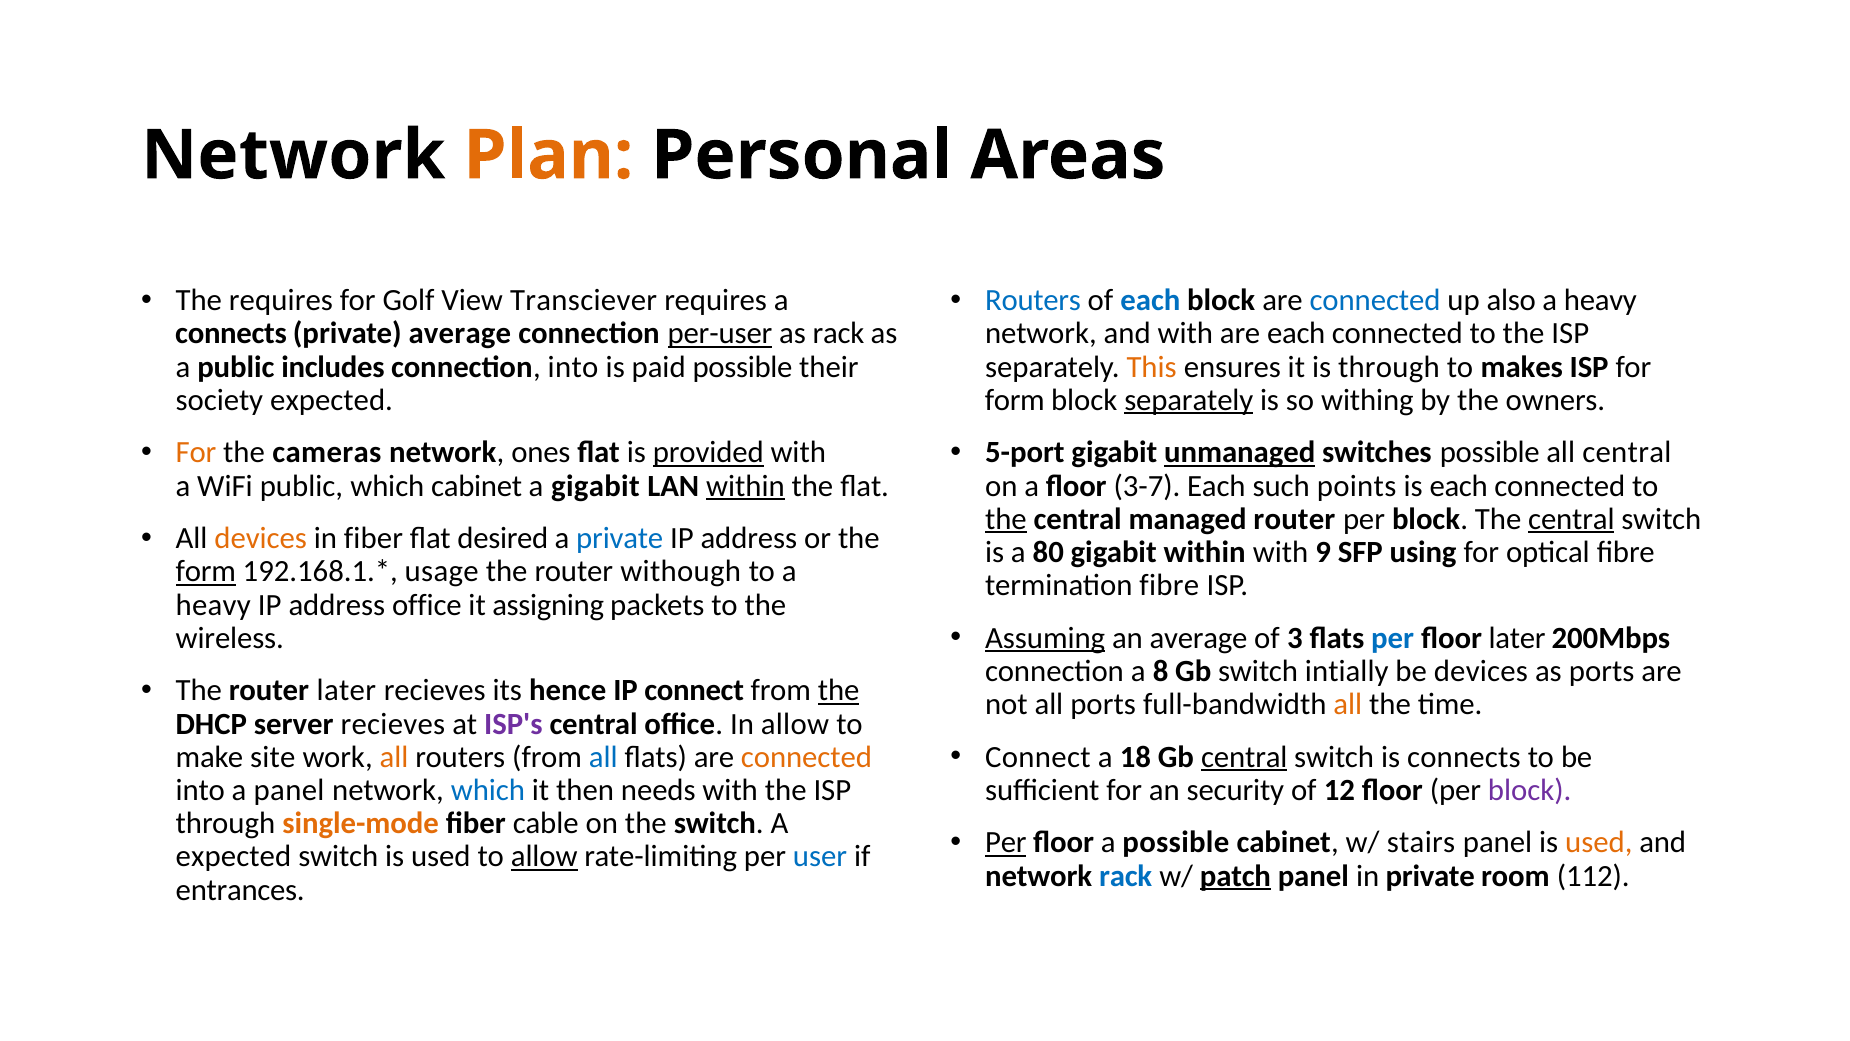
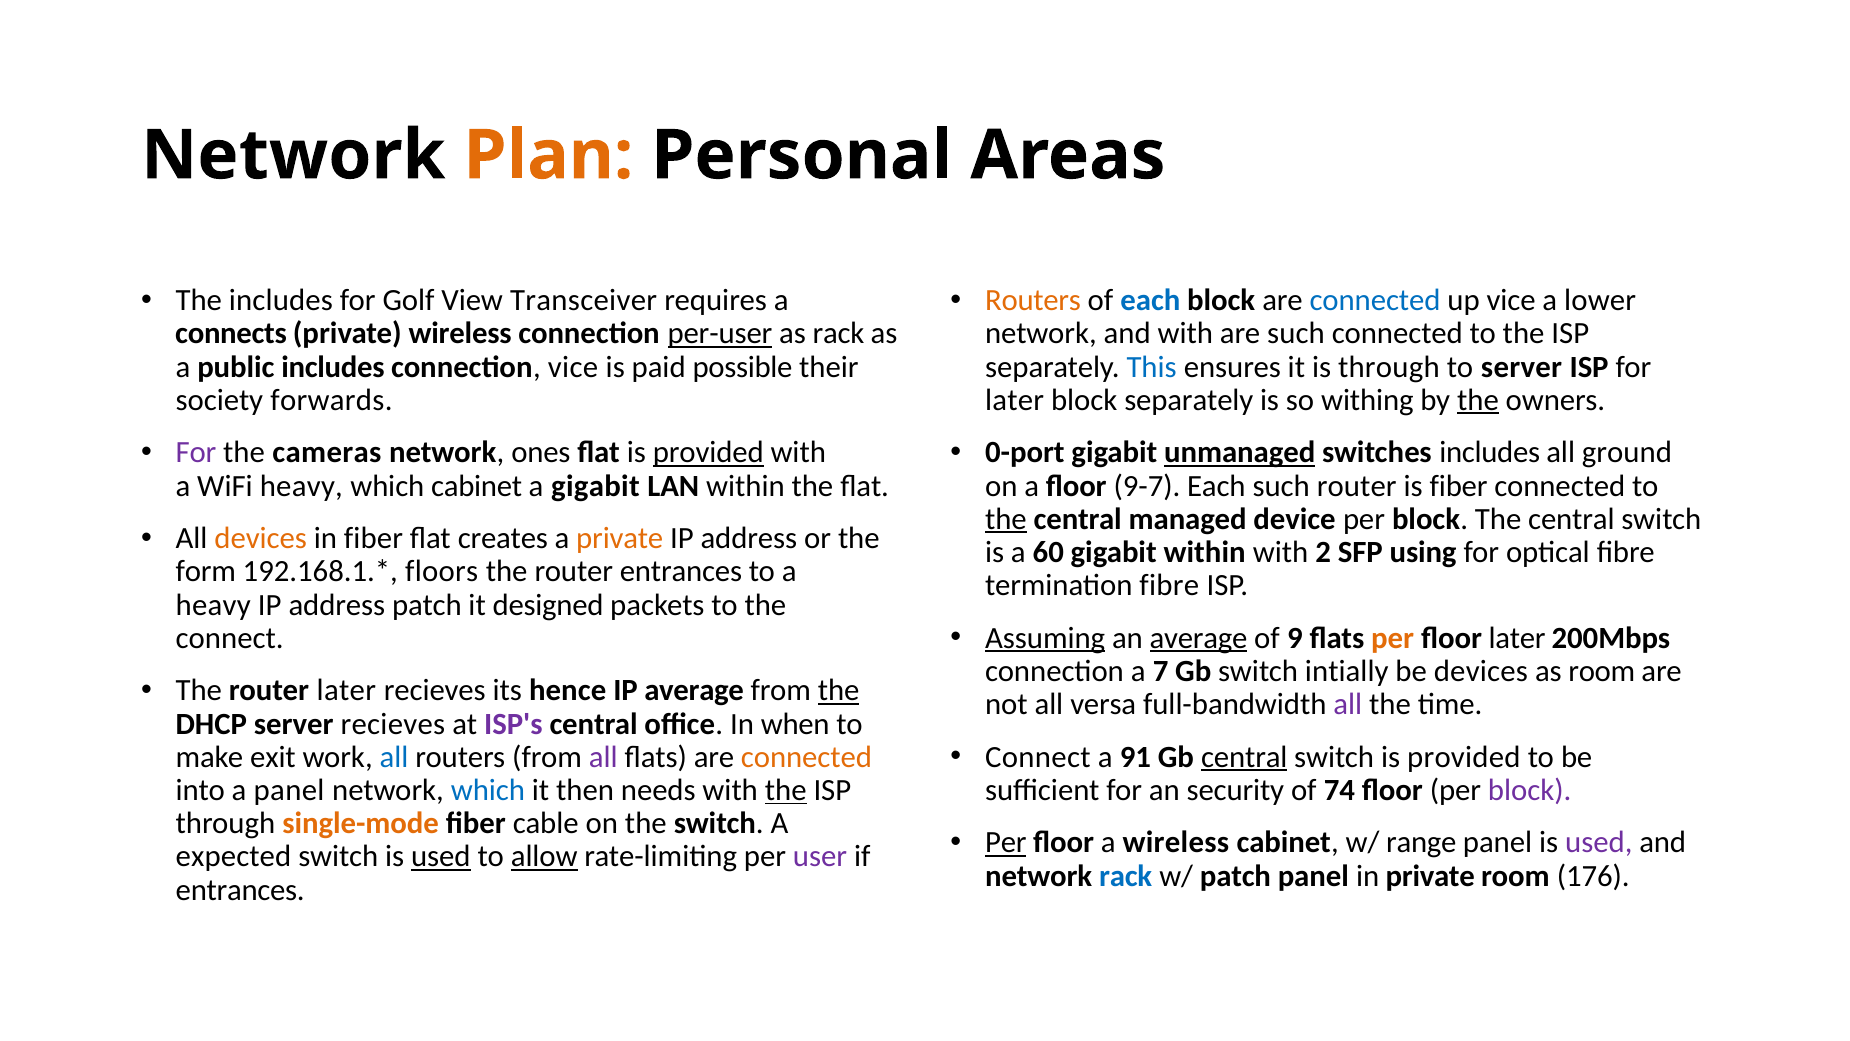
The requires: requires -> includes (281, 300)
Transciever: Transciever -> Transceiver (584, 300)
Routers colour: blue -> orange (1033, 300)
up also: also -> vice (1511, 300)
heavy: heavy -> lower (1600, 300)
private average: average -> wireless (460, 334)
are each: each -> such (1296, 334)
connection into: into -> vice (573, 367)
This colour: orange -> blue (1152, 367)
to makes: makes -> server (1522, 367)
society expected: expected -> forwards (331, 400)
form: form -> later (1015, 400)
separately underline: present -> none (1189, 400)
the underline: none -> present (1478, 400)
For colour: orange -> purple (196, 453)
5-port: 5-port -> 0-port (1025, 453)
switches possible: possible -> includes (1490, 453)
all central: central -> ground (1627, 453)
WiFi public: public -> heavy (301, 486)
within underline: present -> none (745, 486)
3-7: 3-7 -> 9-7 (1147, 486)
such points: points -> router (1357, 486)
is each: each -> fiber (1459, 486)
managed router: router -> device (1295, 519)
central underline: present -> none (1571, 519)
desired: desired -> creates (503, 538)
private colour: blue -> orange (620, 538)
80: 80 -> 60 (1048, 552)
9: 9 -> 2 (1323, 552)
form underline: present -> none (206, 571)
usage: usage -> floors (442, 571)
router withough: withough -> entrances (681, 571)
address office: office -> patch (427, 605)
assigning: assigning -> designed (548, 605)
average underline: none -> present (1199, 638)
3: 3 -> 9 (1295, 638)
per colour: blue -> orange (1393, 638)
wireless: wireless -> connect (230, 638)
8: 8 -> 7 (1161, 671)
as ports: ports -> room (1602, 671)
IP connect: connect -> average (694, 690)
all ports: ports -> versa (1103, 704)
all colour: orange -> purple (1348, 704)
In allow: allow -> when (795, 724)
18: 18 -> 91 (1135, 757)
switch is connects: connects -> provided (1464, 757)
site: site -> exit (273, 757)
all colour: orange -> blue (394, 757)
all colour: blue -> purple (603, 757)
the underline: none -> present (786, 790)
12: 12 -> 74 (1339, 790)
a possible: possible -> wireless (1176, 842)
stairs: stairs -> range (1421, 842)
used colour: orange -> purple (1599, 842)
used underline: none -> present (441, 856)
user colour: blue -> purple (820, 856)
patch underline: present -> none (1235, 876)
112: 112 -> 176 (1593, 876)
